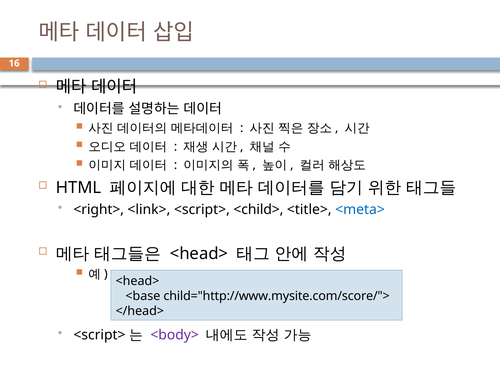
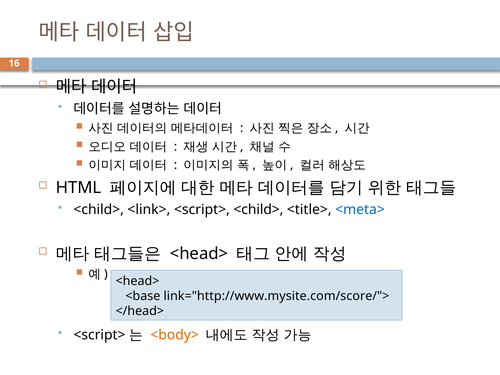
<right>: <right> -> <child> (99, 210)
child="http://www.mysite.com/score/">: child="http://www.mysite.com/score/"> -> link="http://www.mysite.com/score/"> (276, 296)
<body> colour: purple -> orange (175, 335)
